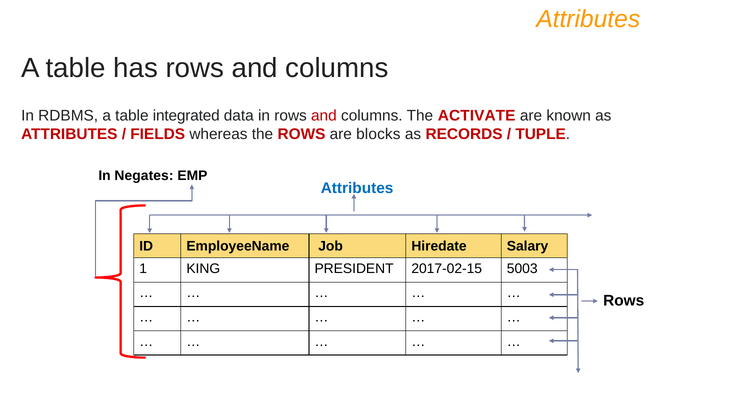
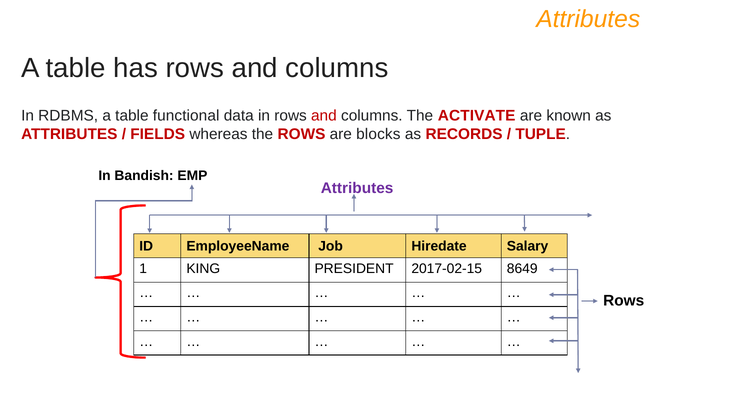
integrated: integrated -> functional (186, 116)
Negates: Negates -> Bandish (144, 176)
Attributes colour: blue -> purple (357, 188)
5003: 5003 -> 8649 (522, 269)
